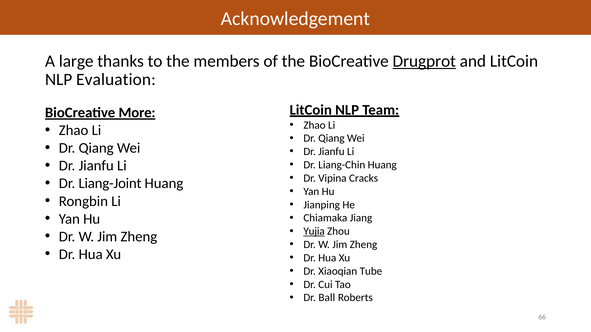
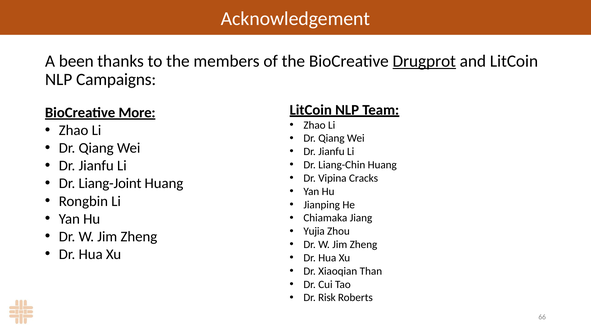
large: large -> been (76, 61)
Evaluation: Evaluation -> Campaigns (116, 80)
Yujia underline: present -> none (314, 232)
Tube: Tube -> Than (371, 271)
Ball: Ball -> Risk (327, 298)
